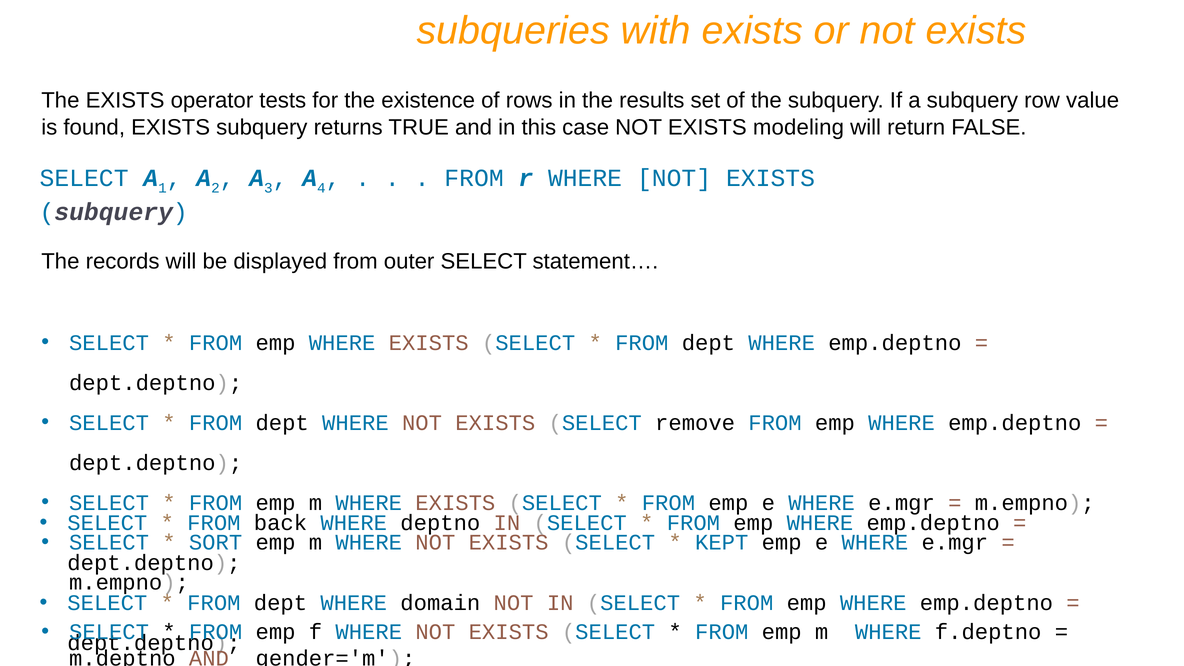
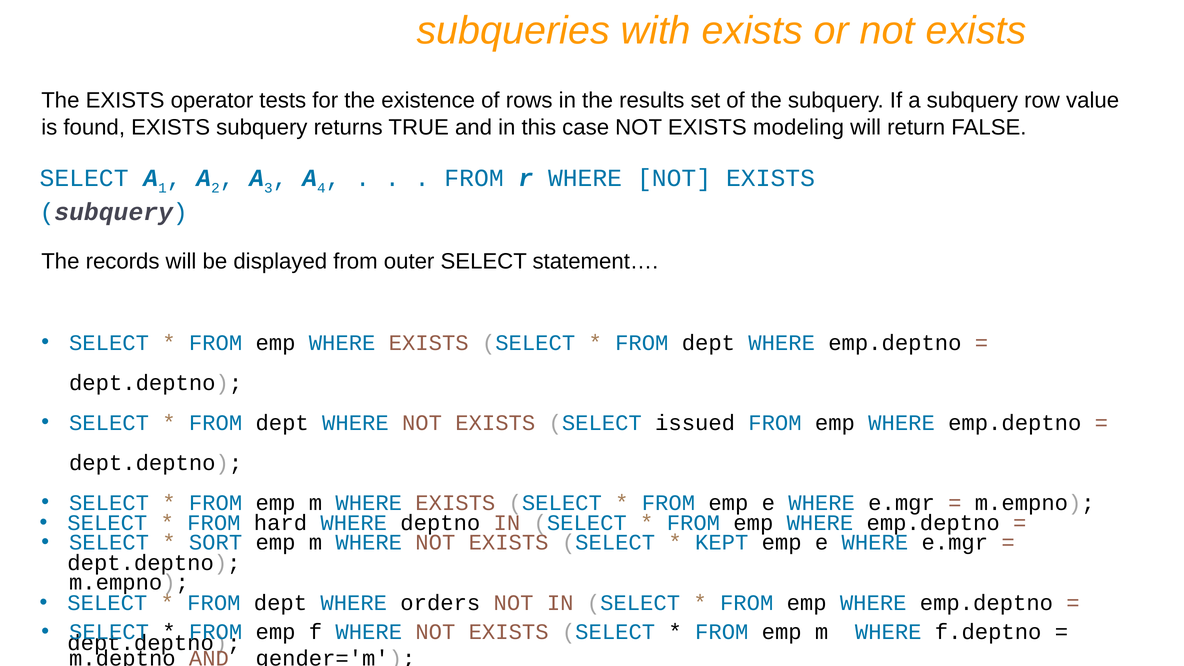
remove: remove -> issued (695, 423)
back: back -> hard (280, 523)
domain: domain -> orders (440, 603)
